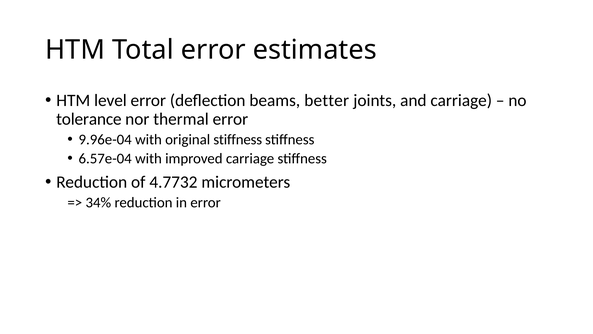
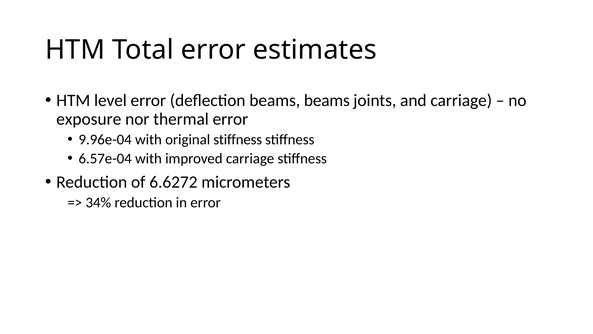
beams better: better -> beams (327, 100)
tolerance: tolerance -> exposure (89, 119)
4.7732: 4.7732 -> 6.6272 (173, 182)
